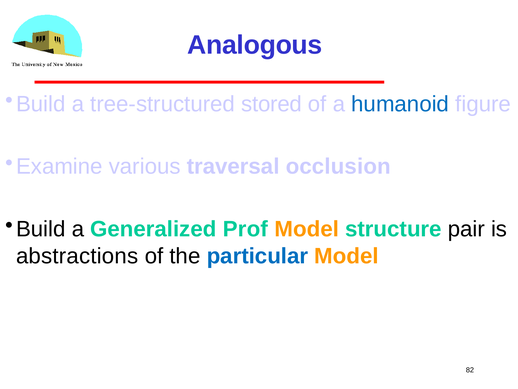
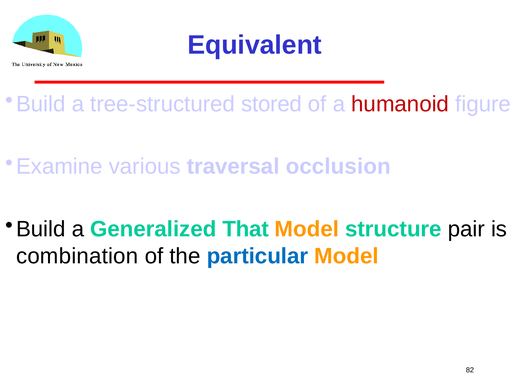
Analogous: Analogous -> Equivalent (255, 45)
humanoid colour: blue -> red (400, 104)
Prof: Prof -> That (246, 229)
abstractions: abstractions -> combination (77, 256)
